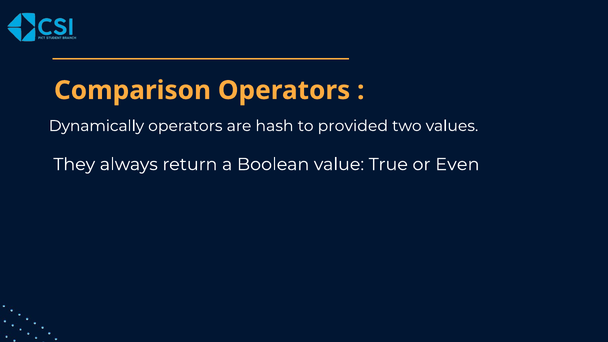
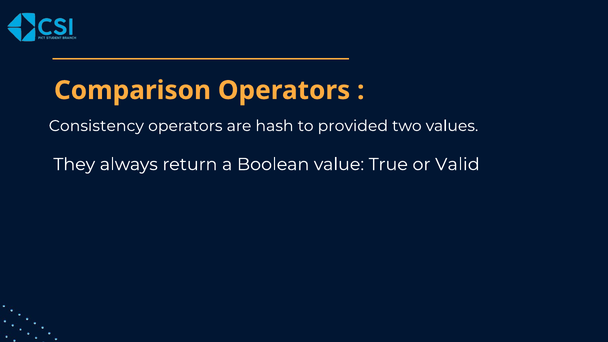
Dynamically: Dynamically -> Consistency (96, 126)
Even: Even -> Valid (457, 164)
